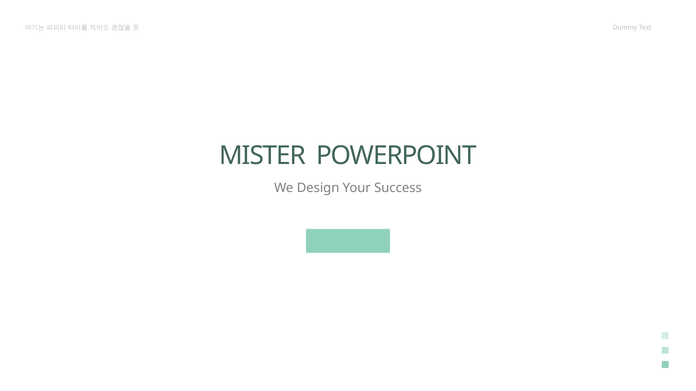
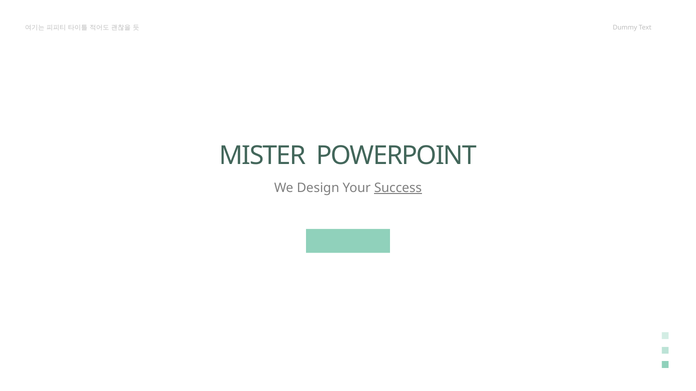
Success underline: none -> present (398, 188)
